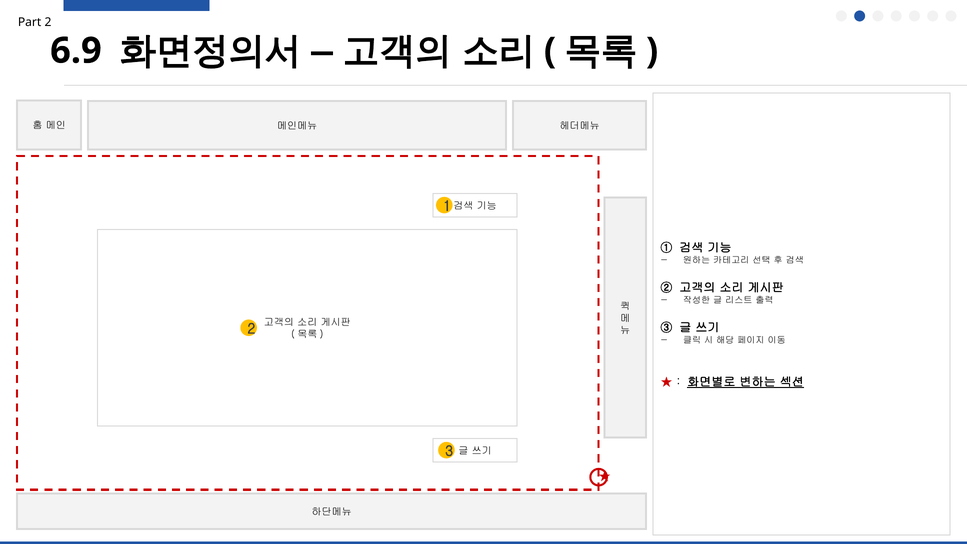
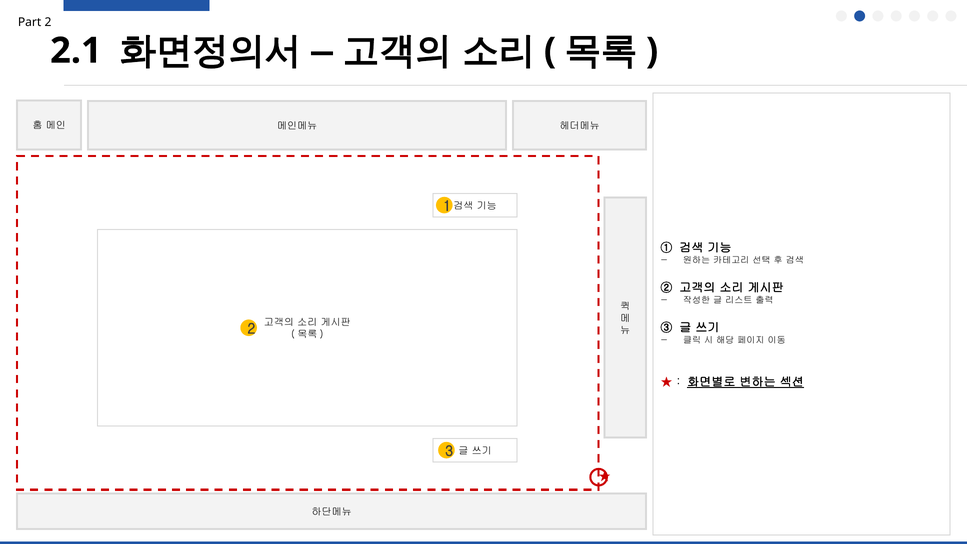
6.9: 6.9 -> 2.1 (76, 51)
